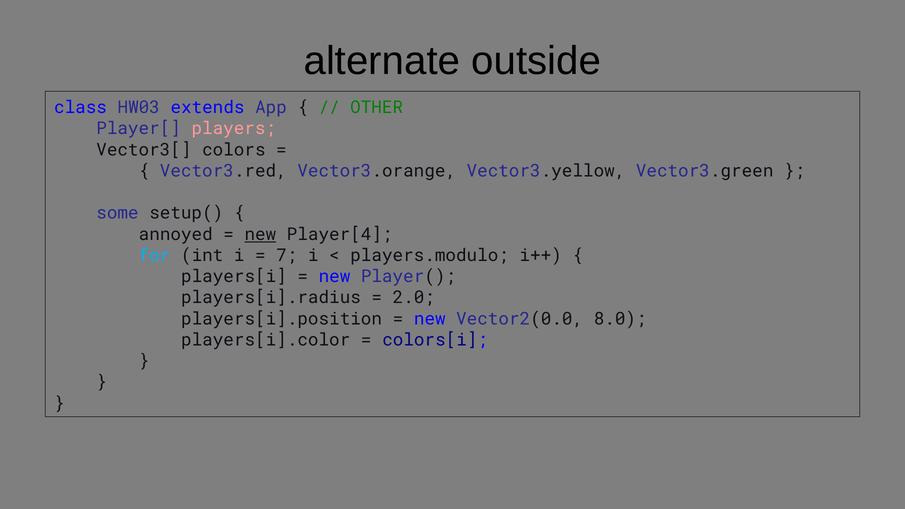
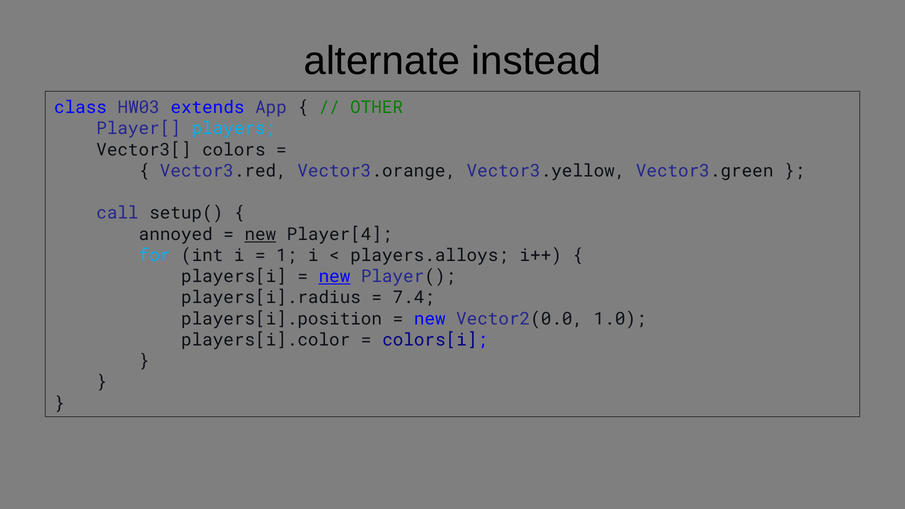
outside: outside -> instead (536, 61)
players colour: pink -> light blue (234, 129)
some: some -> call (117, 213)
7: 7 -> 1 (287, 255)
players.modulo: players.modulo -> players.alloys (430, 255)
new underline: none -> present (335, 277)
2.0: 2.0 -> 7.4 (414, 298)
8.0: 8.0 -> 1.0 (620, 319)
